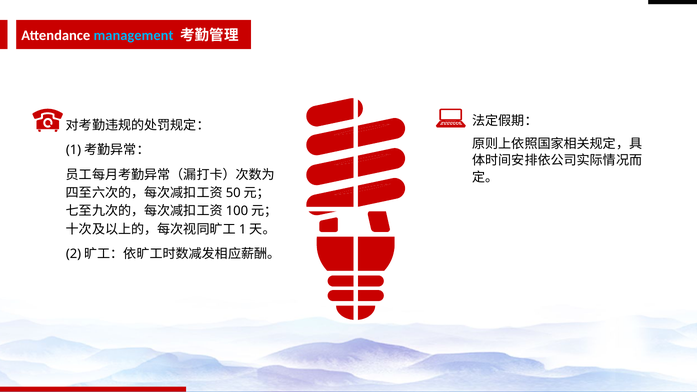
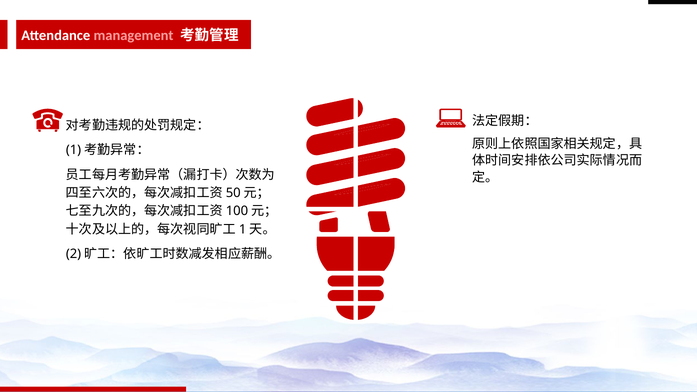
management colour: light blue -> pink (134, 36)
